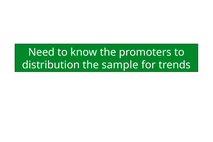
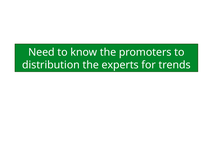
sample: sample -> experts (120, 65)
